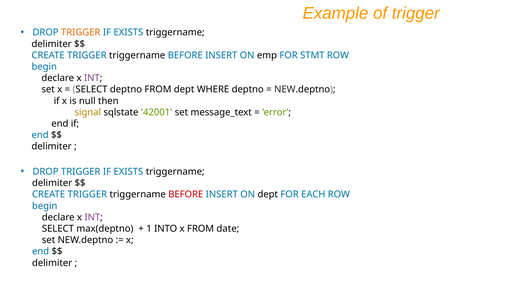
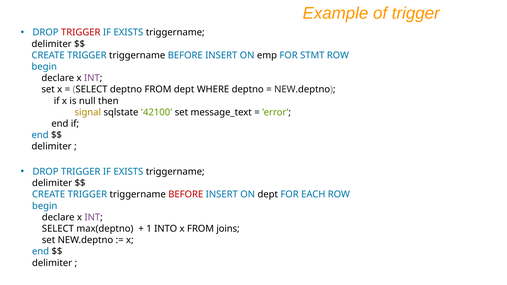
TRIGGER colour: orange -> red (81, 33)
42001: 42001 -> 42100 (157, 112)
date: date -> joins (228, 229)
